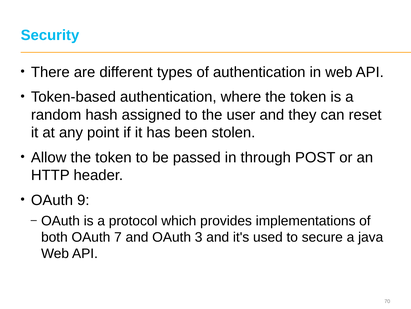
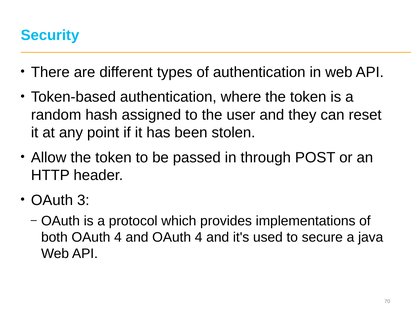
9: 9 -> 3 (83, 200)
both OAuth 7: 7 -> 4 (118, 237)
and OAuth 3: 3 -> 4 (199, 237)
